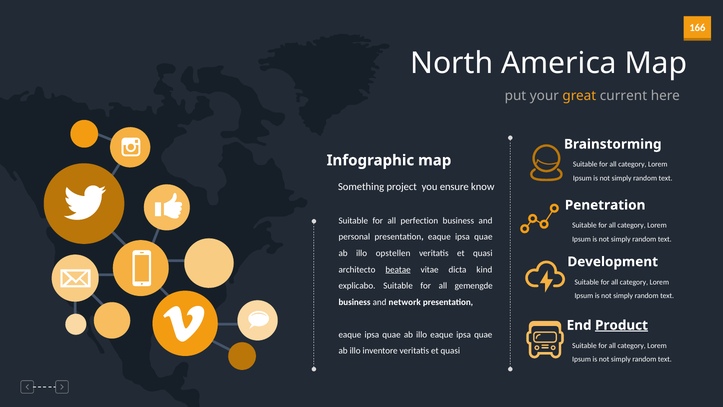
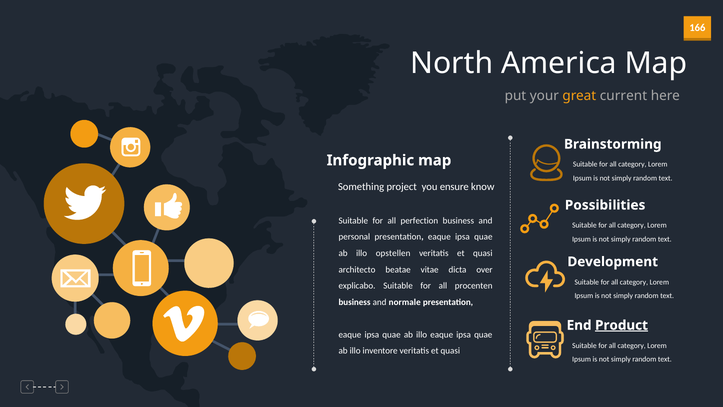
Penetration: Penetration -> Possibilities (605, 205)
beatae underline: present -> none (398, 269)
kind: kind -> over (484, 269)
gemengde: gemengde -> procenten (474, 286)
network: network -> normale (405, 302)
